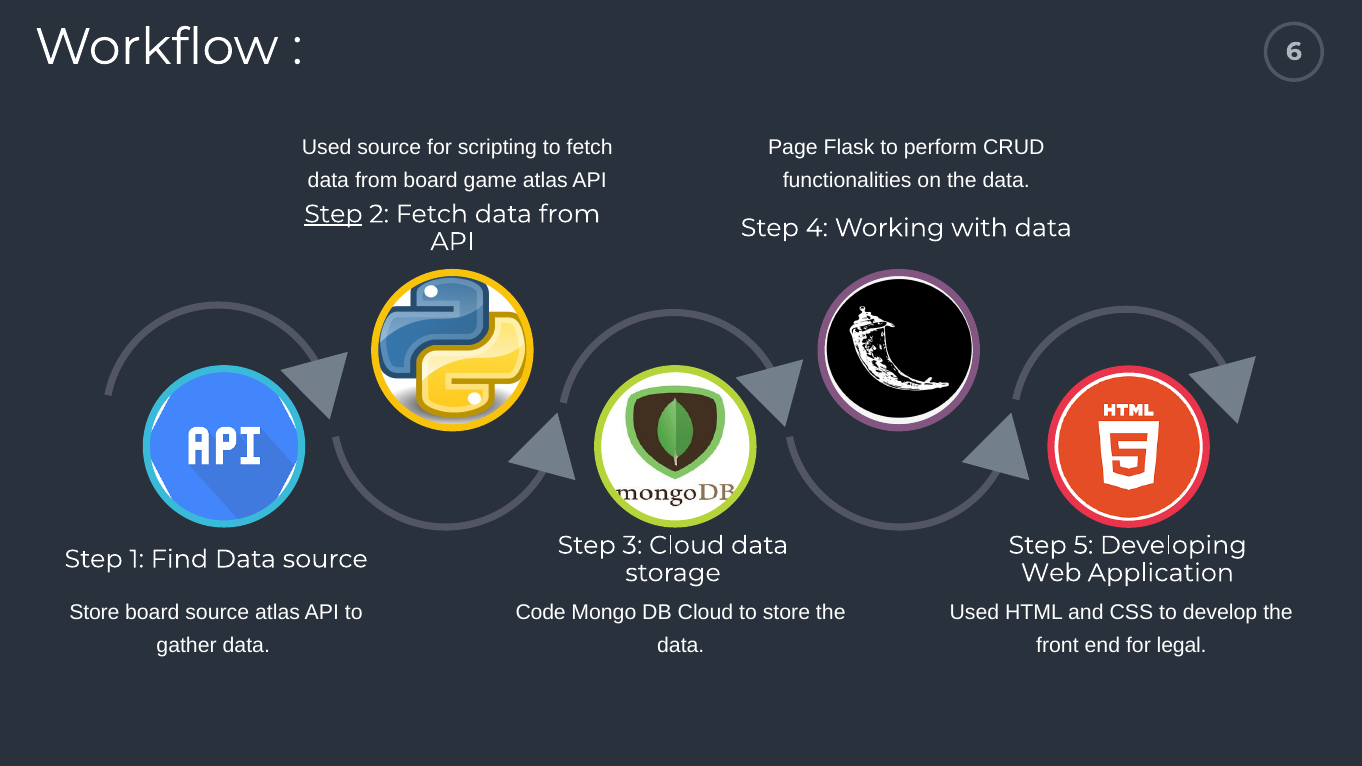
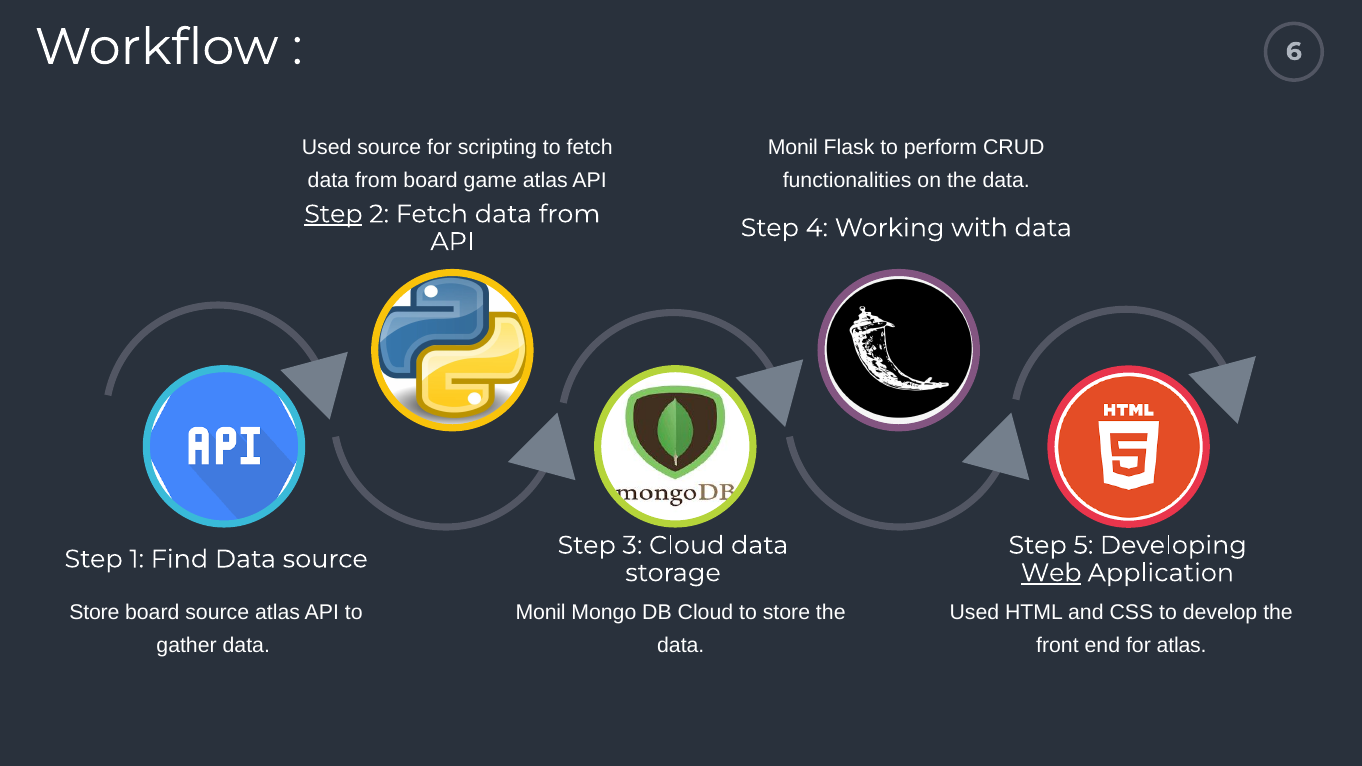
Page: Page -> Monil (793, 148)
Web underline: none -> present (1051, 573)
Code: Code -> Monil (541, 613)
for legal: legal -> atlas (1182, 646)
